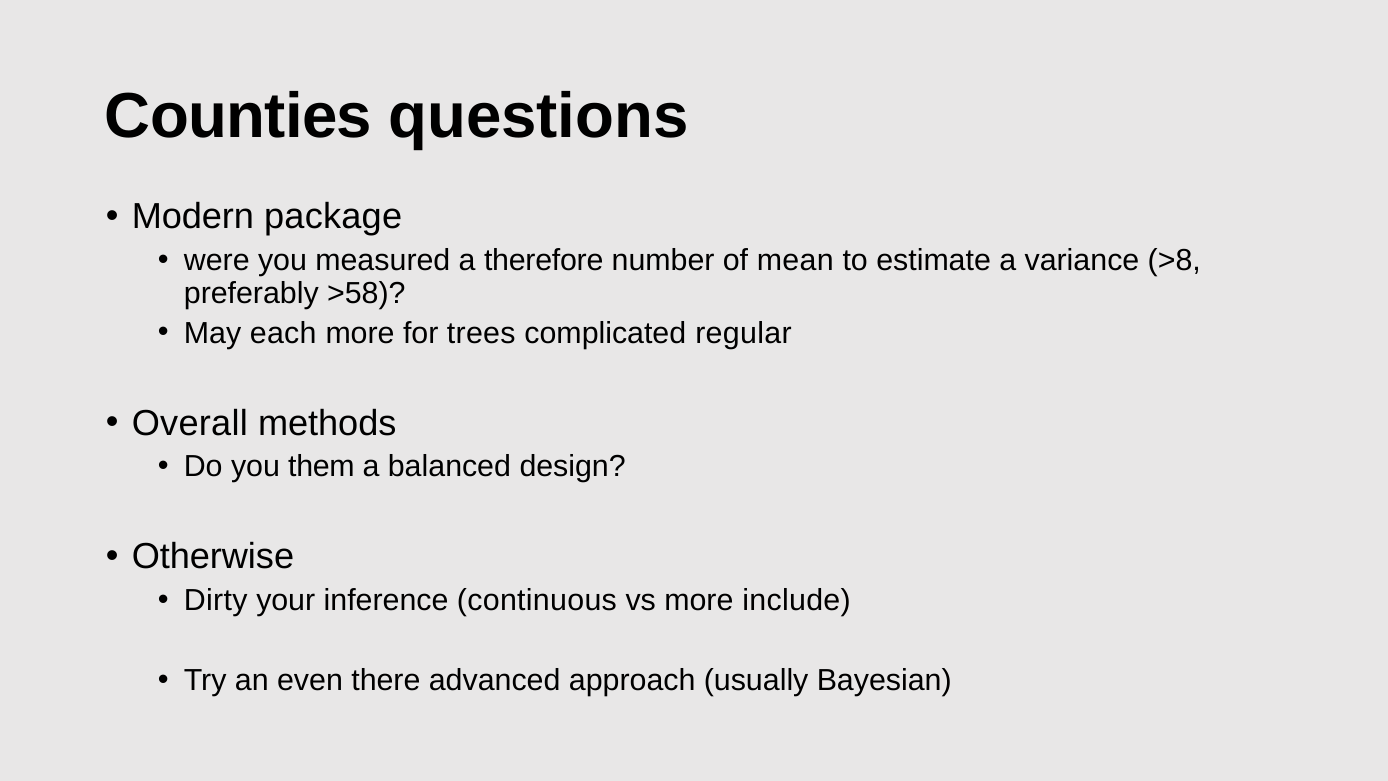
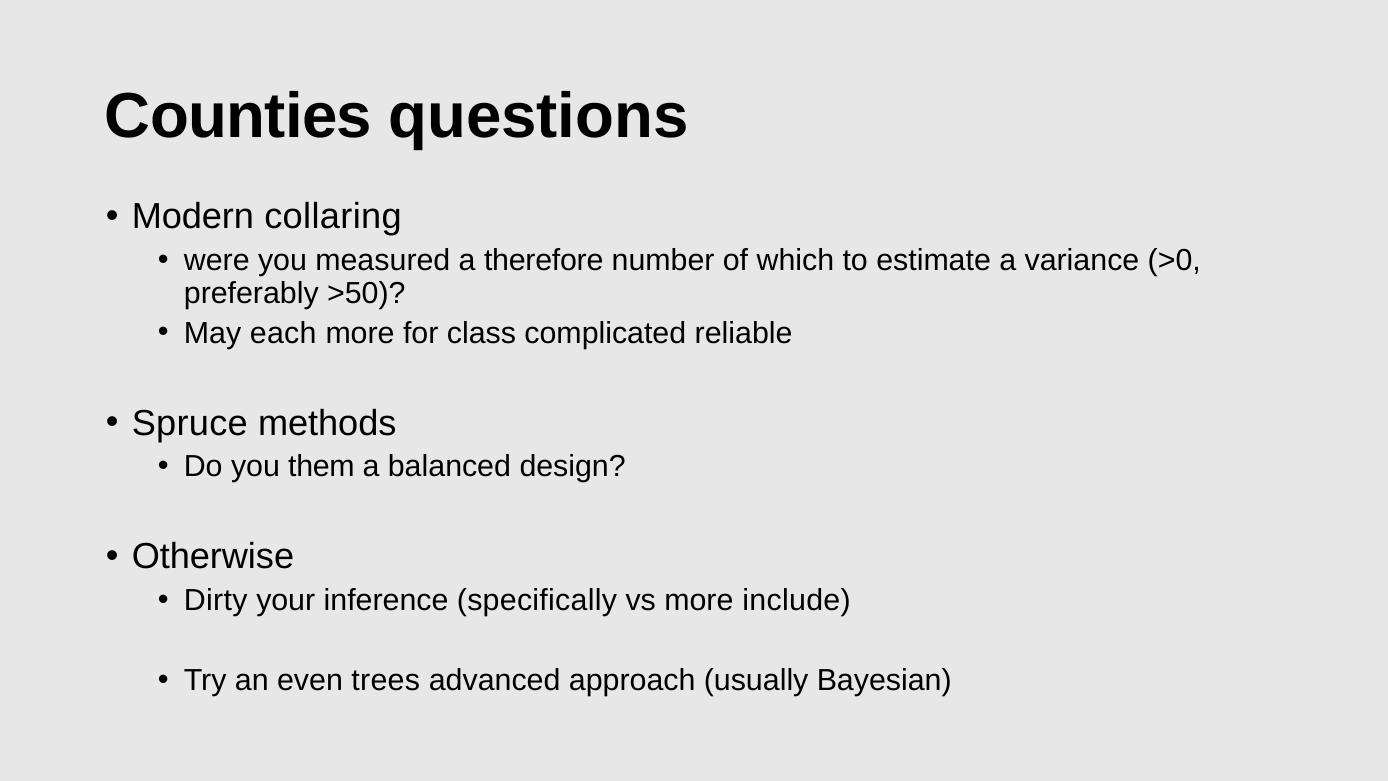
package: package -> collaring (333, 217)
mean: mean -> which (795, 260)
>8: >8 -> >0 (1174, 260)
>58: >58 -> >50 (366, 293)
trees: trees -> class (481, 333)
regular: regular -> reliable (744, 333)
Overall: Overall -> Spruce (190, 423)
continuous: continuous -> specifically (537, 600)
there: there -> trees (386, 680)
